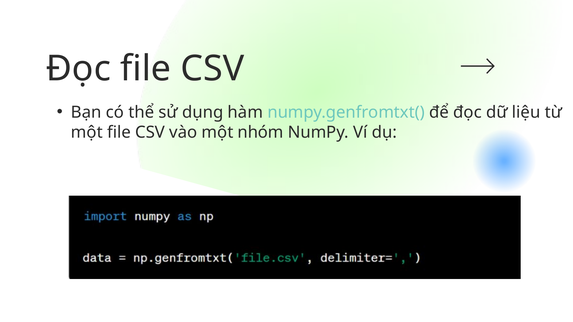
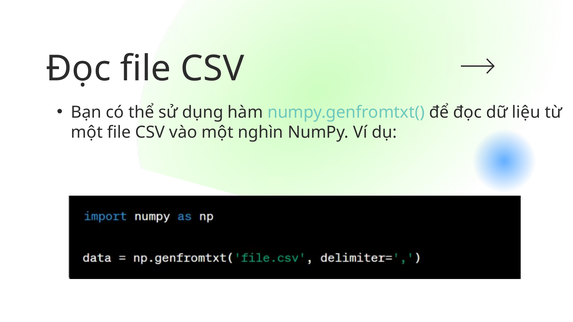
nhóm: nhóm -> nghìn (261, 132)
